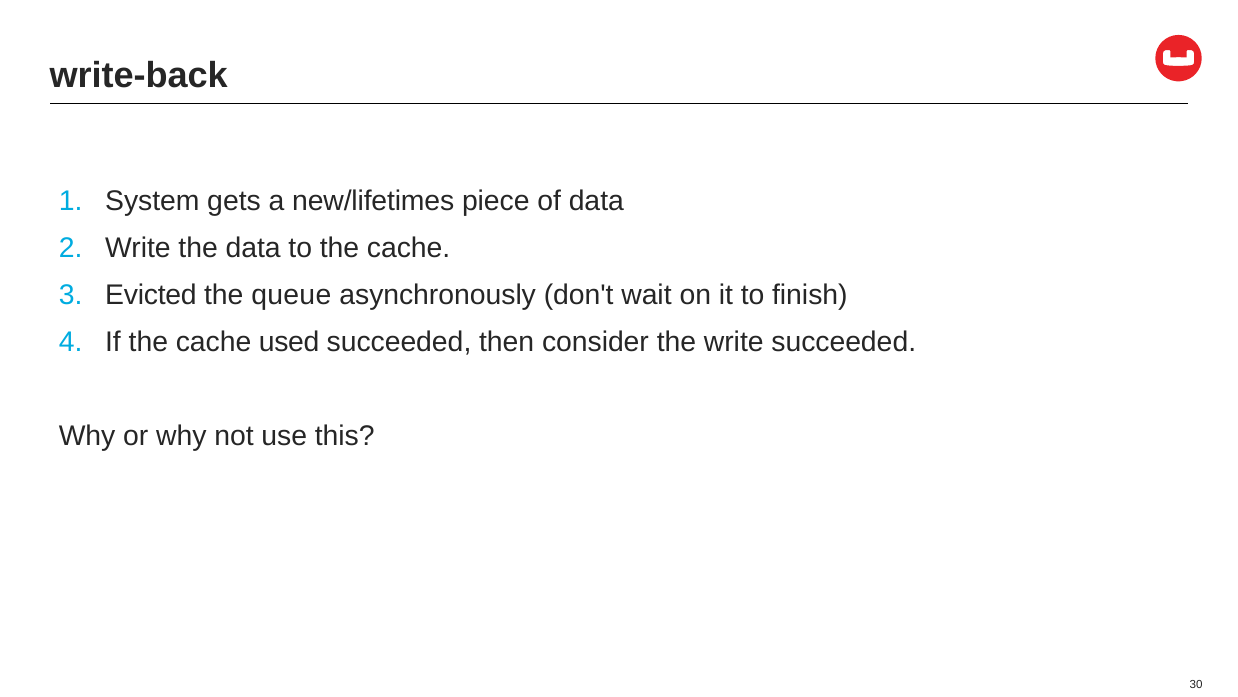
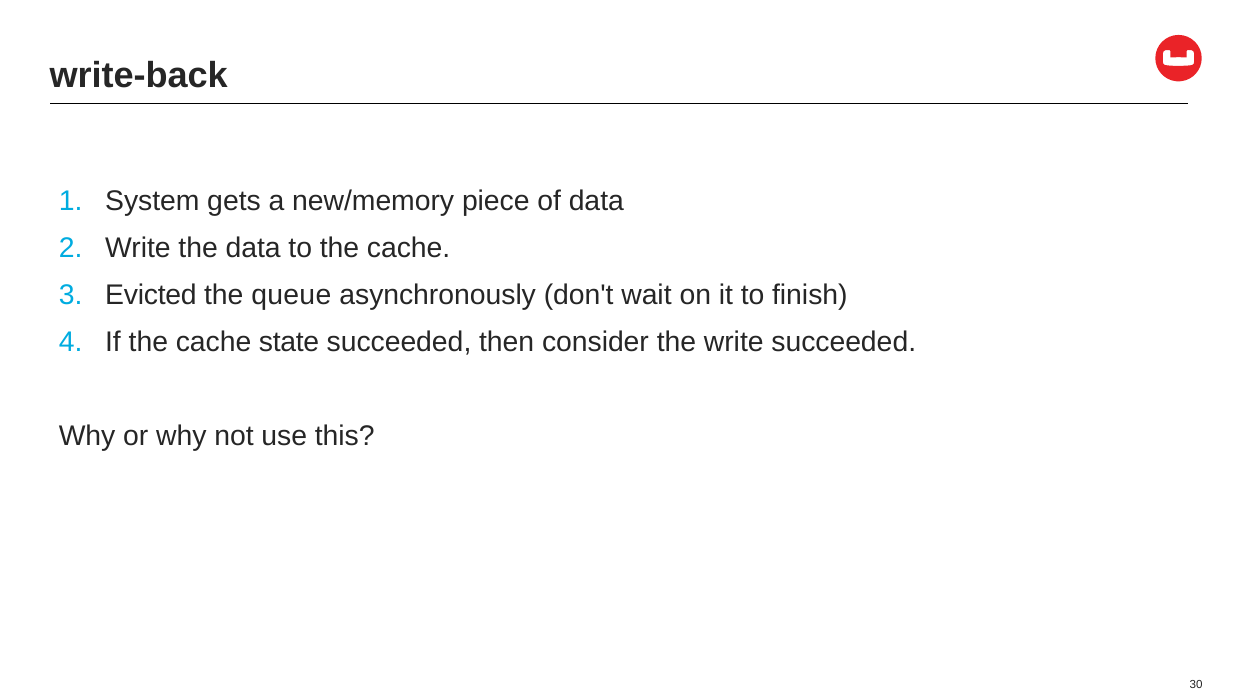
new/lifetimes: new/lifetimes -> new/memory (373, 201)
used: used -> state (289, 342)
